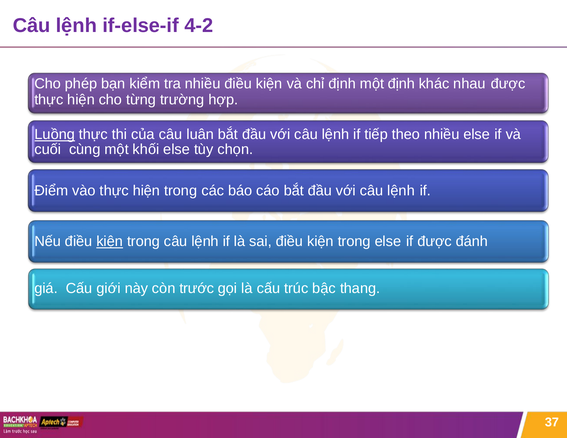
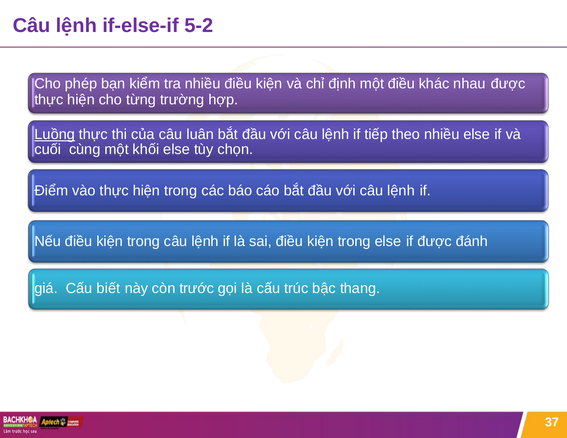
4-2: 4-2 -> 5-2 (199, 26)
một định: định -> điều (401, 84)
kiện underline: present -> none (110, 242)
giới: giới -> biết (108, 289)
